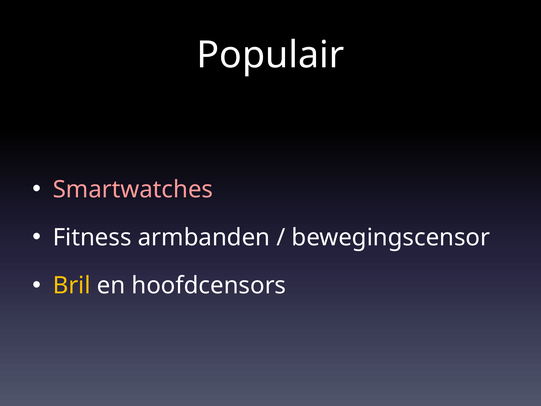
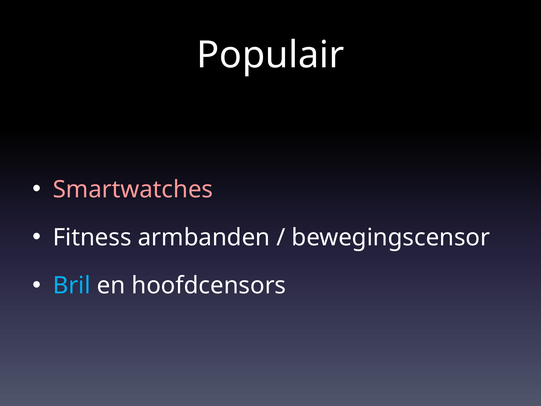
Bril colour: yellow -> light blue (72, 286)
